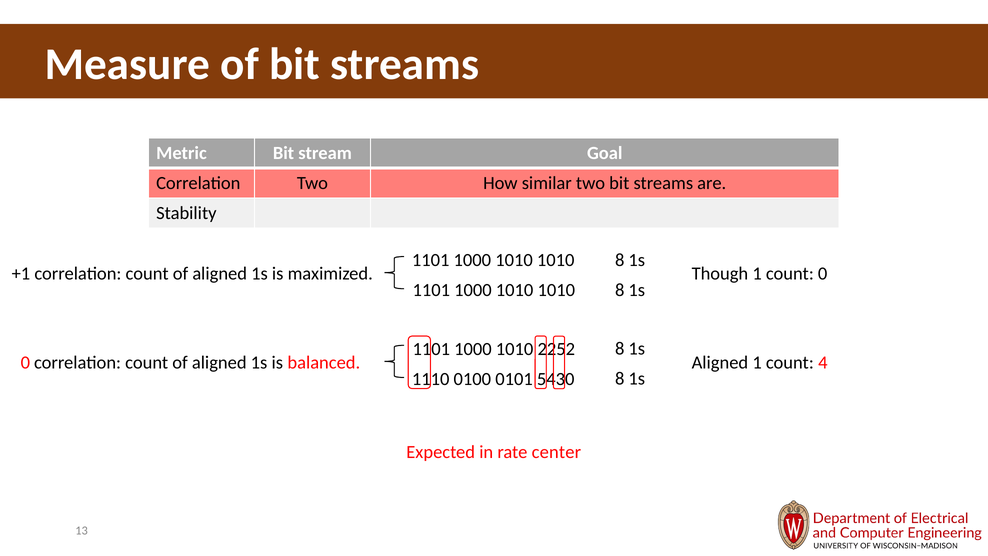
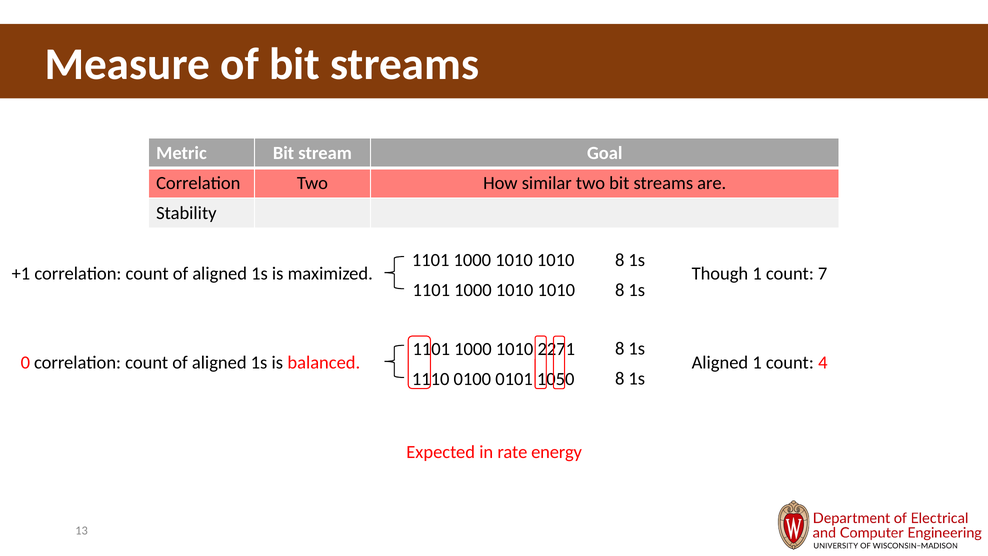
count 0: 0 -> 7 (823, 274)
2252: 2252 -> 2271 (556, 349)
5430: 5430 -> 1050 (556, 379)
center: center -> energy (557, 452)
